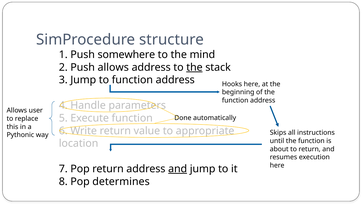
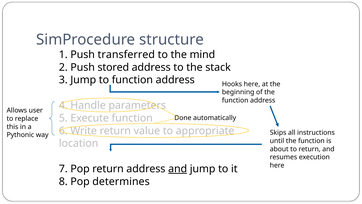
somewhere: somewhere -> transferred (126, 54)
Push allows: allows -> stored (113, 67)
the underline: present -> none (194, 67)
